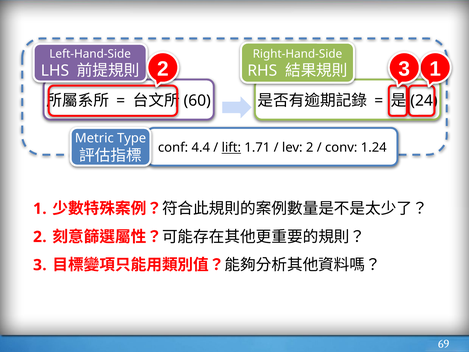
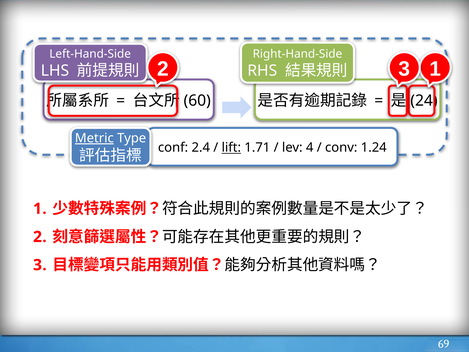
Metric underline: none -> present (94, 138)
4.4: 4.4 -> 2.4 (201, 148)
lev 2: 2 -> 4 (310, 148)
